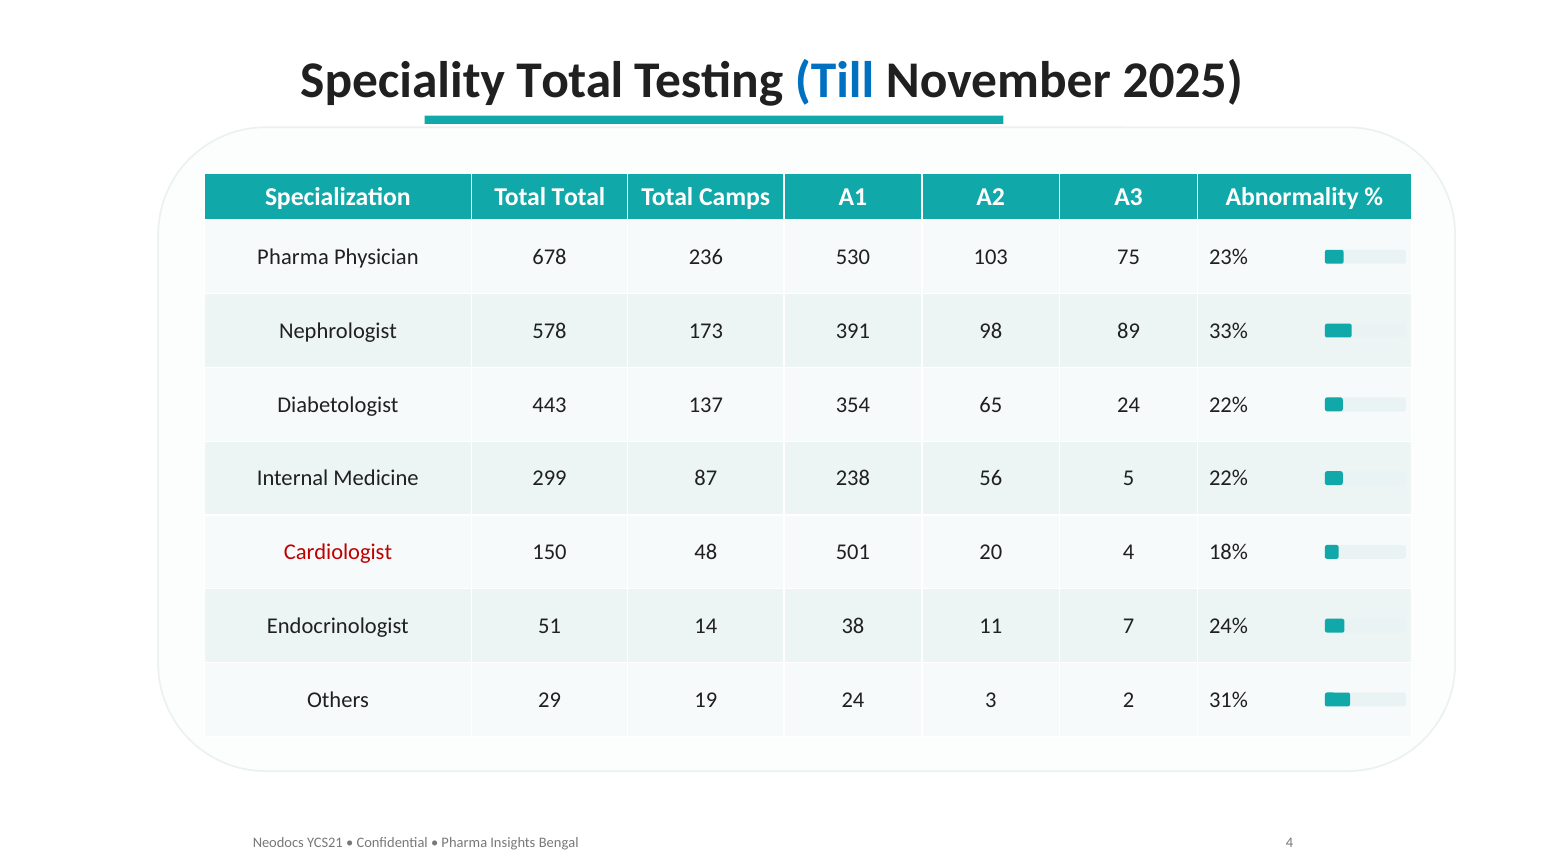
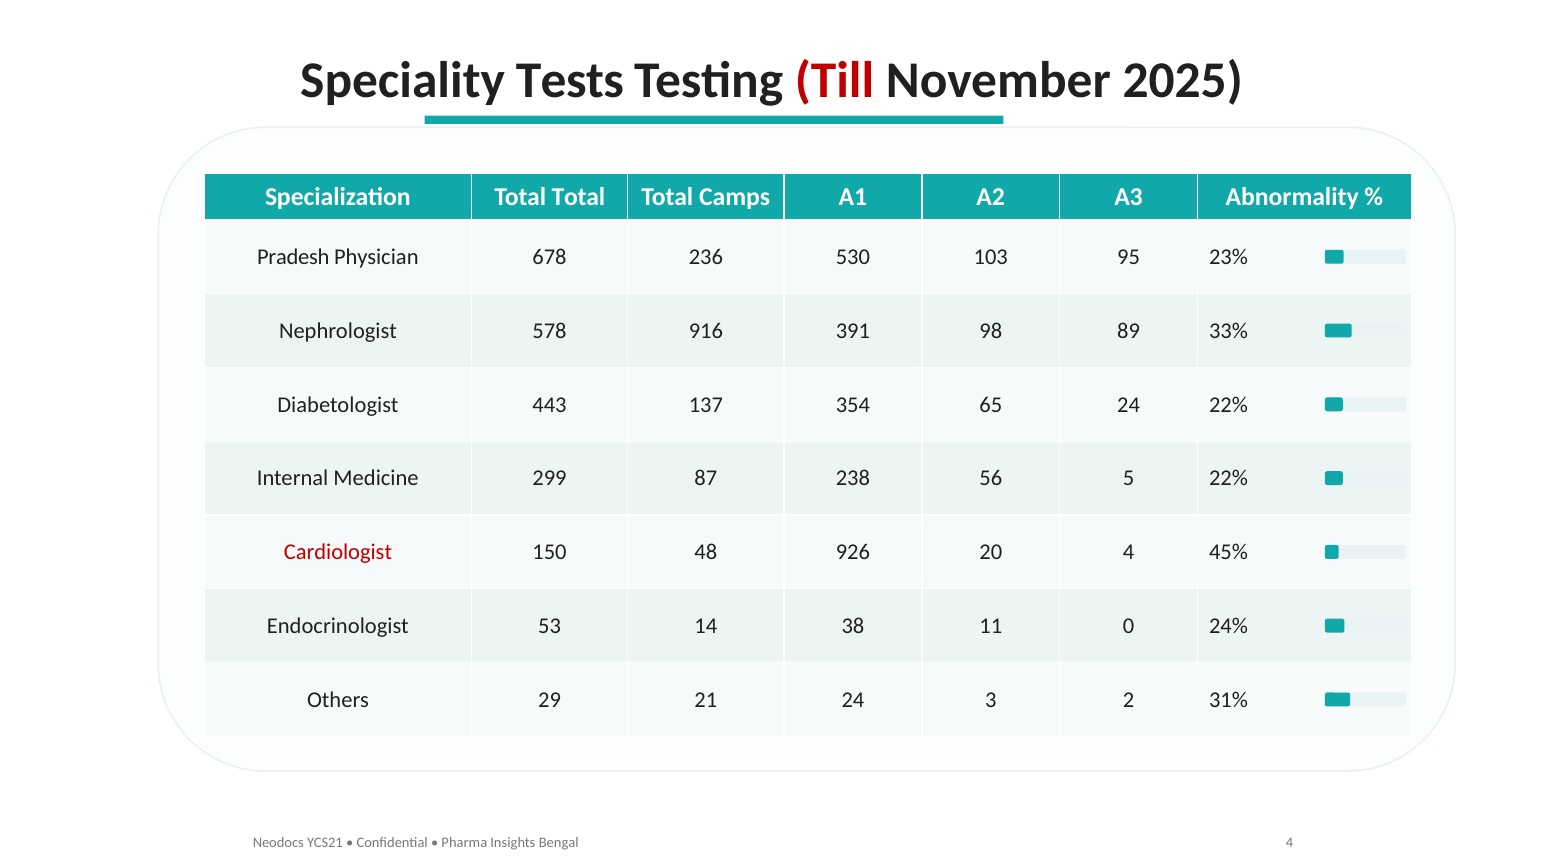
Speciality Total: Total -> Tests (570, 81)
Till colour: blue -> red (834, 81)
Pharma: Pharma -> Pradesh (293, 257)
75: 75 -> 95 (1129, 257)
173: 173 -> 916 (706, 331)
501: 501 -> 926 (853, 552)
18%: 18% -> 45% (1228, 552)
51: 51 -> 53 (550, 626)
7: 7 -> 0 (1129, 626)
19: 19 -> 21 (706, 700)
